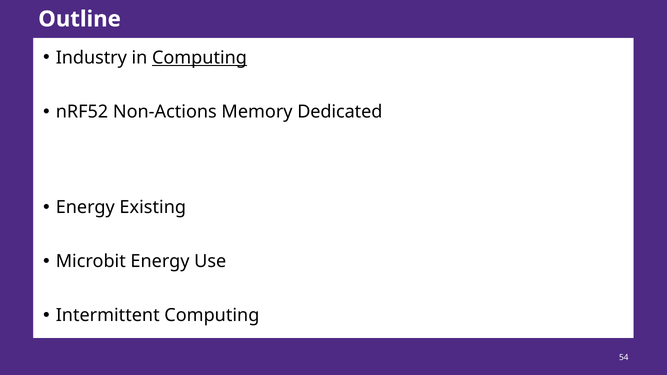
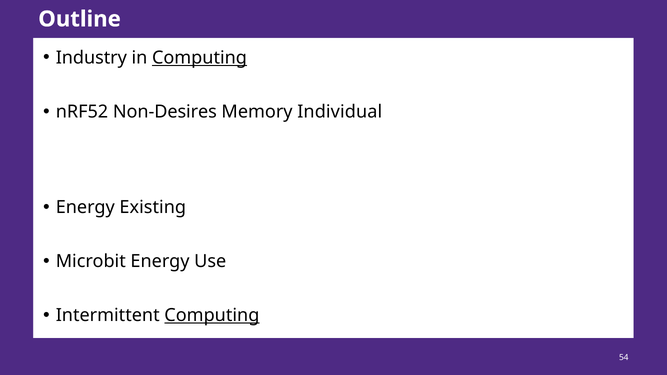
Non-Actions: Non-Actions -> Non-Desires (165, 112)
Dedicated: Dedicated -> Individual (340, 112)
Computing underline: none -> present (212, 315)
